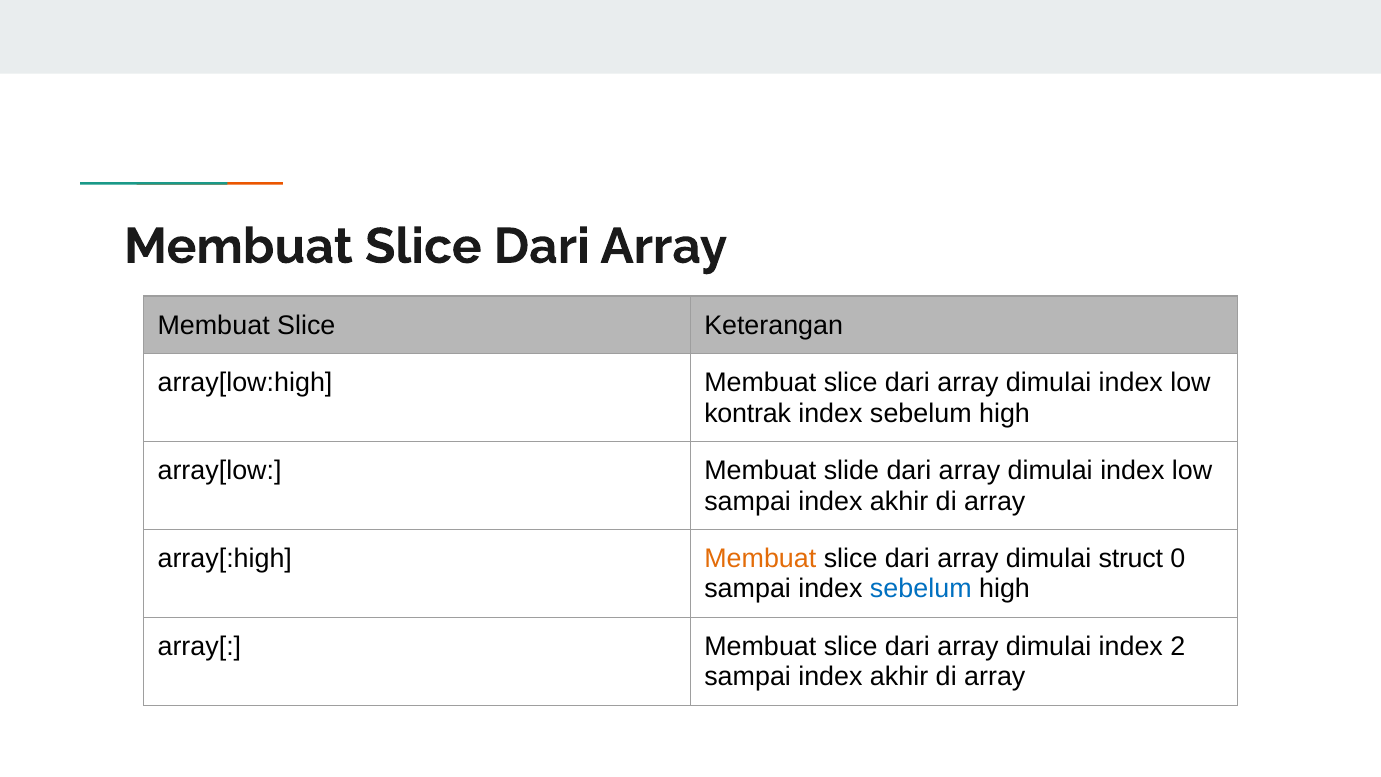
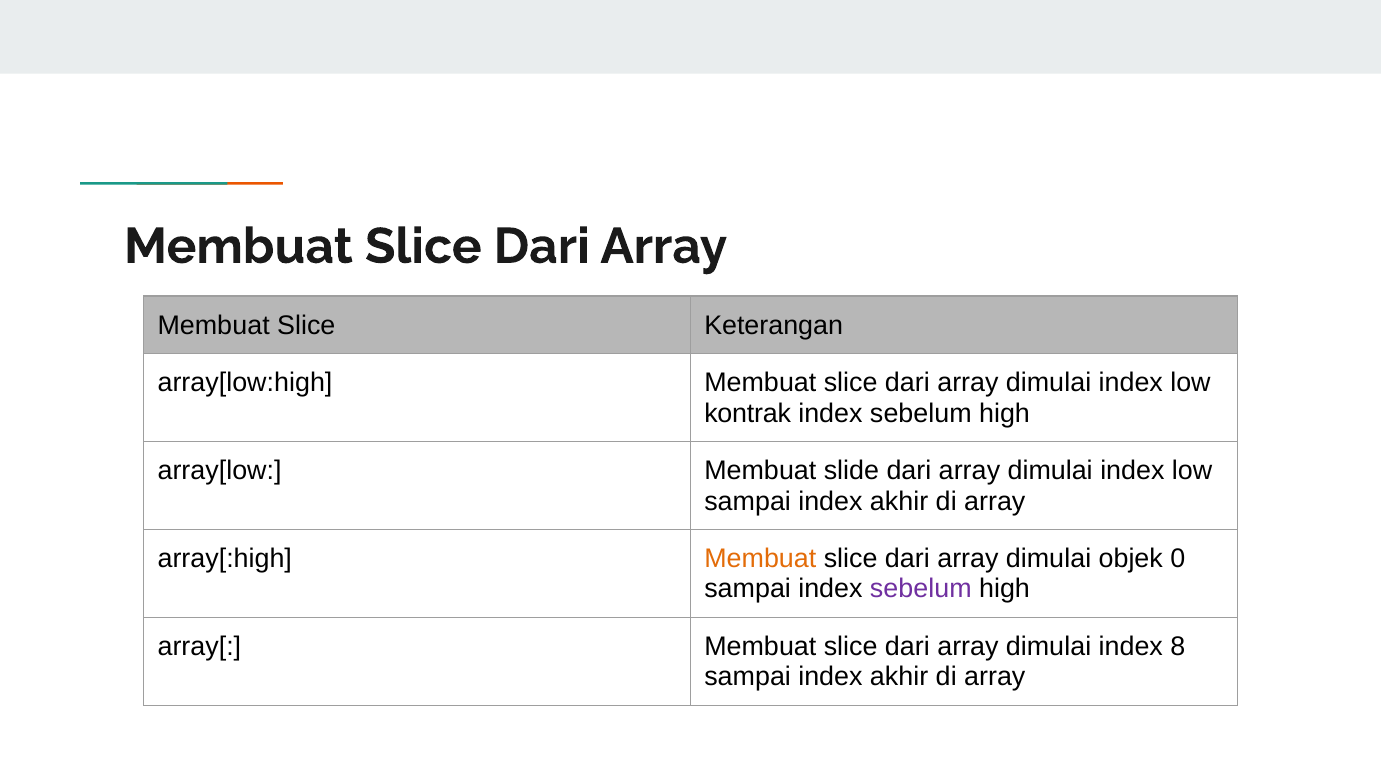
struct: struct -> objek (1131, 559)
sebelum colour: blue -> purple (921, 589)
2: 2 -> 8 (1178, 647)
